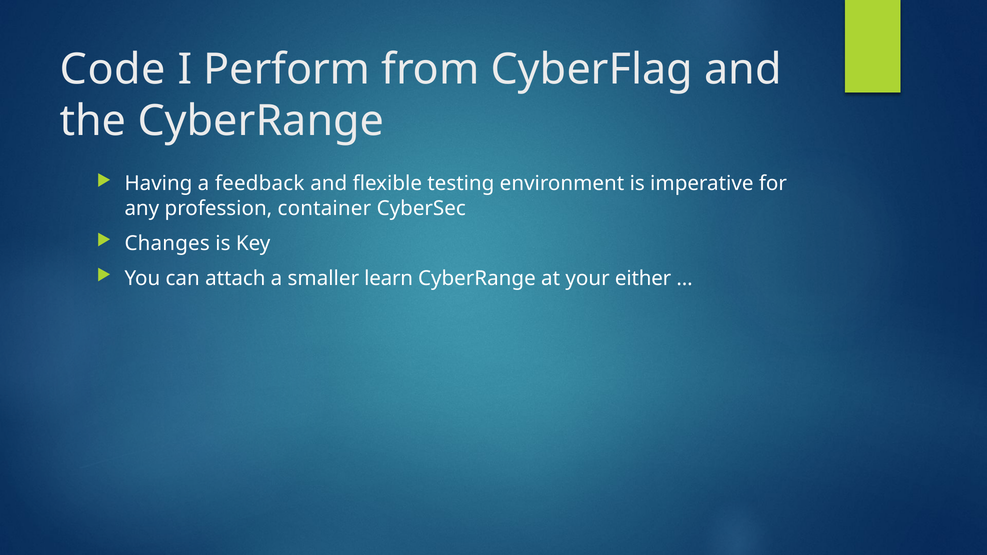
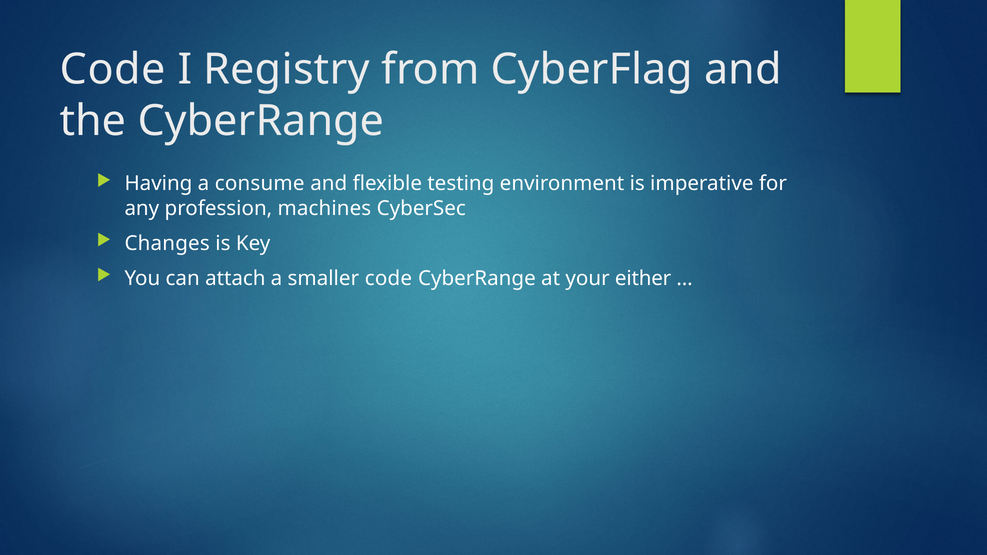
Perform: Perform -> Registry (287, 69)
feedback: feedback -> consume (260, 184)
container: container -> machines (324, 208)
smaller learn: learn -> code (388, 278)
